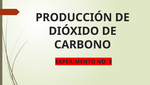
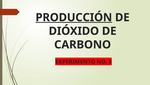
PRODUCCIÓN underline: none -> present (74, 17)
